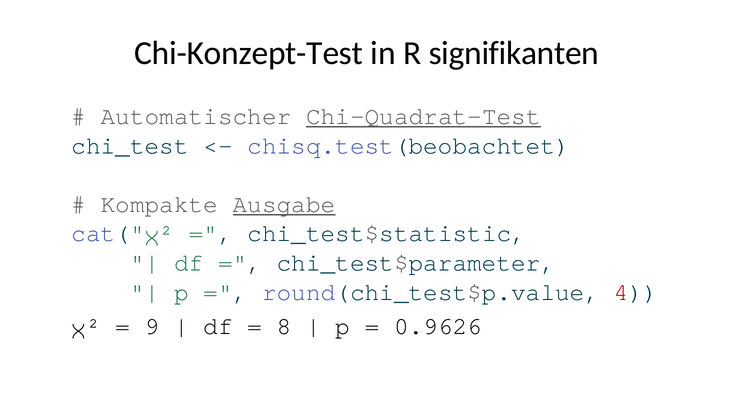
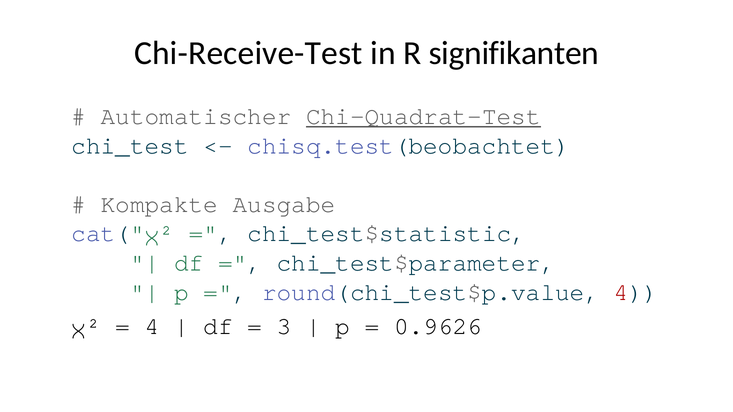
Chi-Konzept-Test: Chi-Konzept-Test -> Chi-Receive-Test (248, 53)
Ausgabe underline: present -> none (284, 204)
9: 9 -> 4 (152, 326)
8: 8 -> 3 (284, 326)
